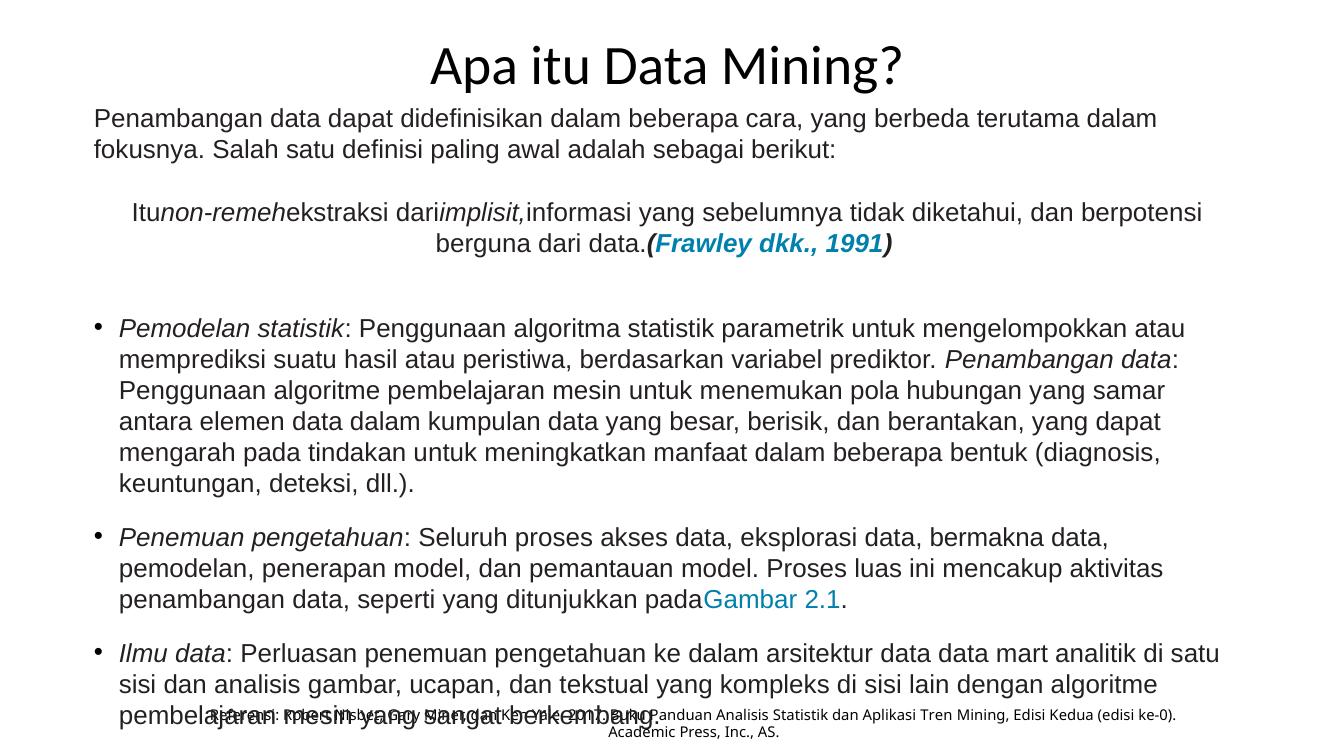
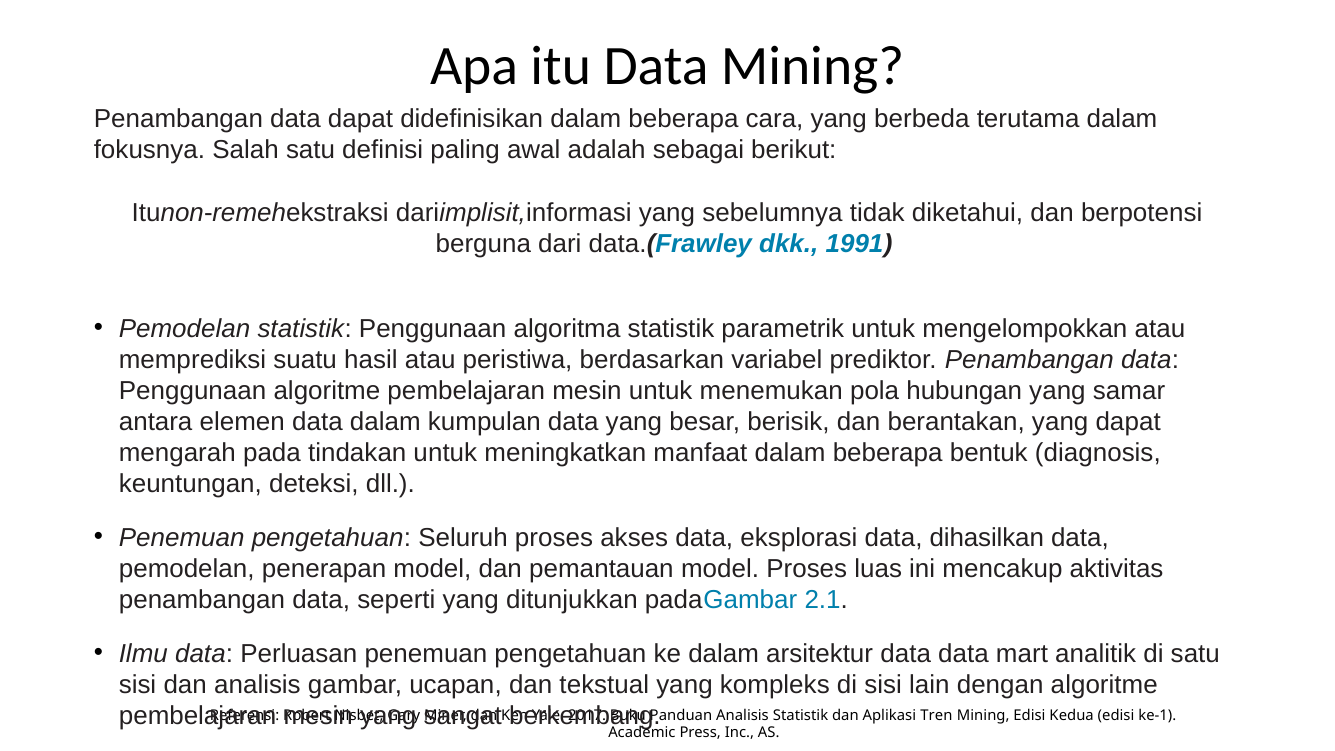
bermakna: bermakna -> dihasilkan (987, 538)
ke-0: ke-0 -> ke-1 (1157, 715)
